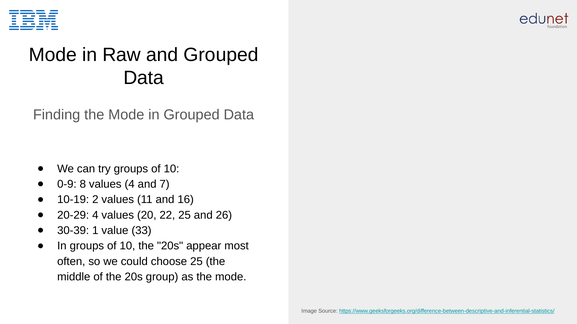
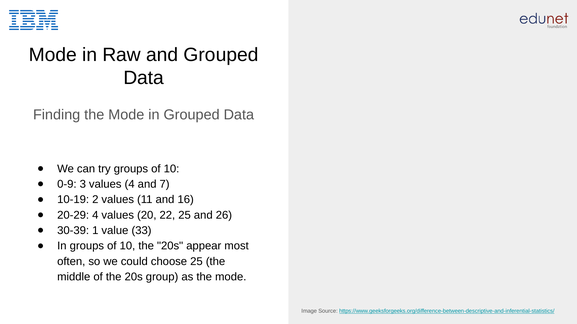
8: 8 -> 3 (83, 184)
